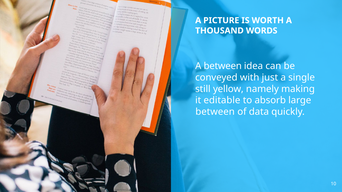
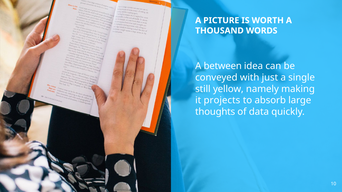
editable: editable -> projects (222, 100)
between: between -> thoughts (215, 112)
